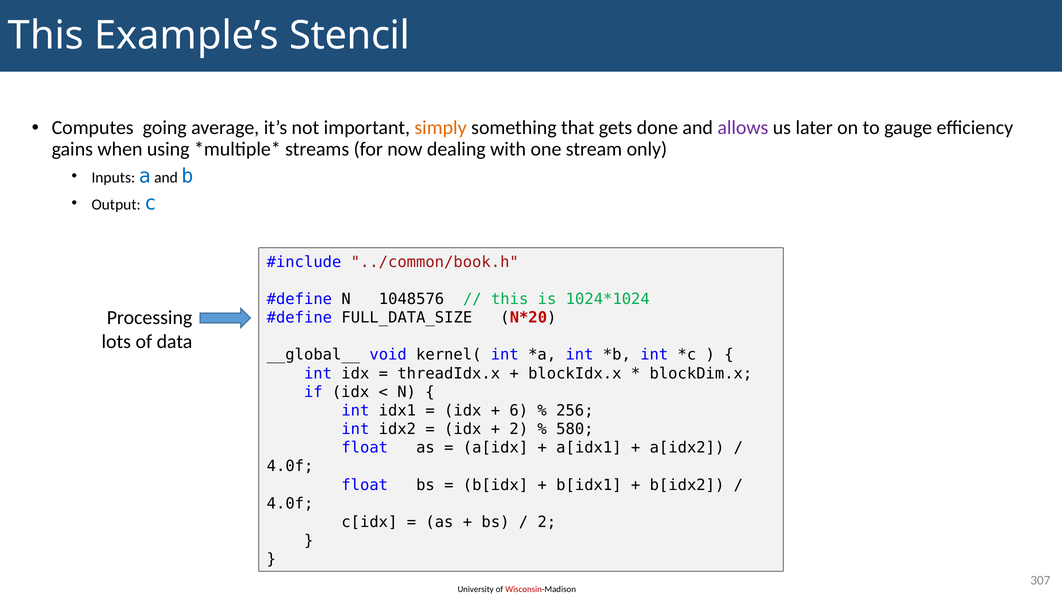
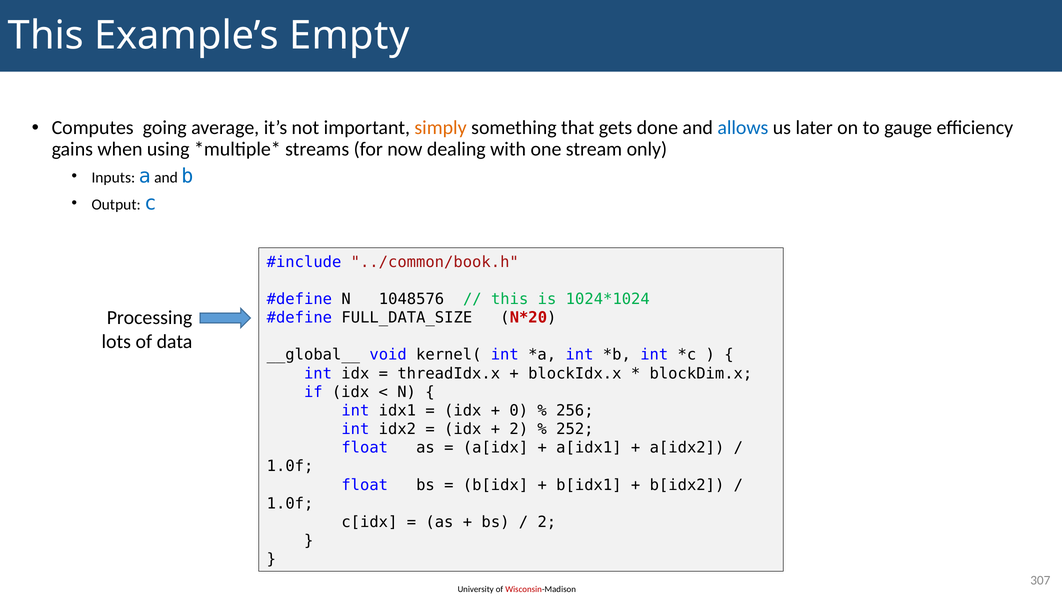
Stencil: Stencil -> Empty (349, 36)
allows colour: purple -> blue (743, 128)
6: 6 -> 0 (519, 411)
580: 580 -> 252 (575, 429)
4.0f: 4.0f -> 1.0f (290, 467)
4.0f: 4.0f -> 1.0f (290, 504)
